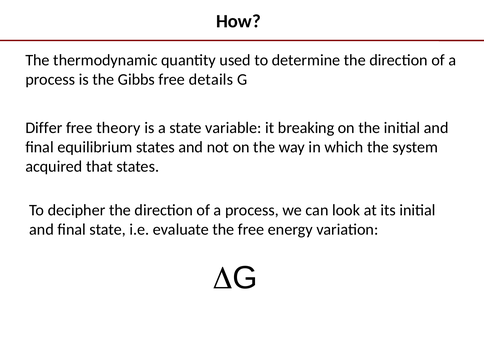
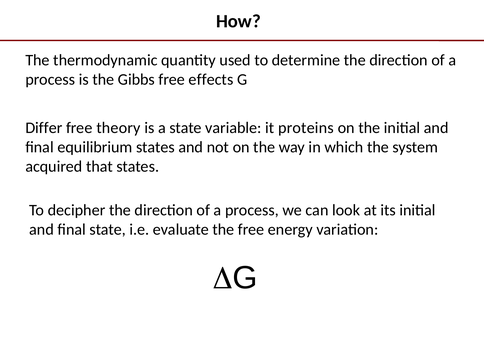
details: details -> effects (211, 80)
breaking: breaking -> proteins (306, 128)
